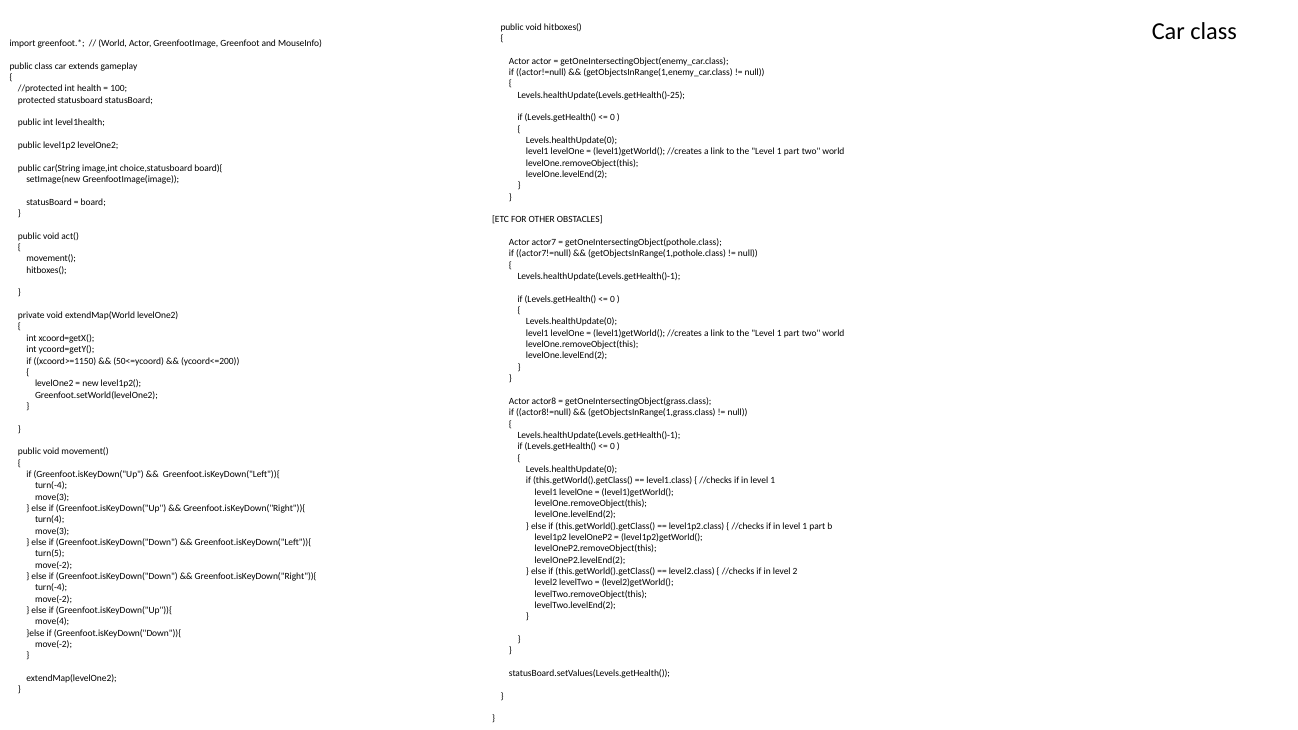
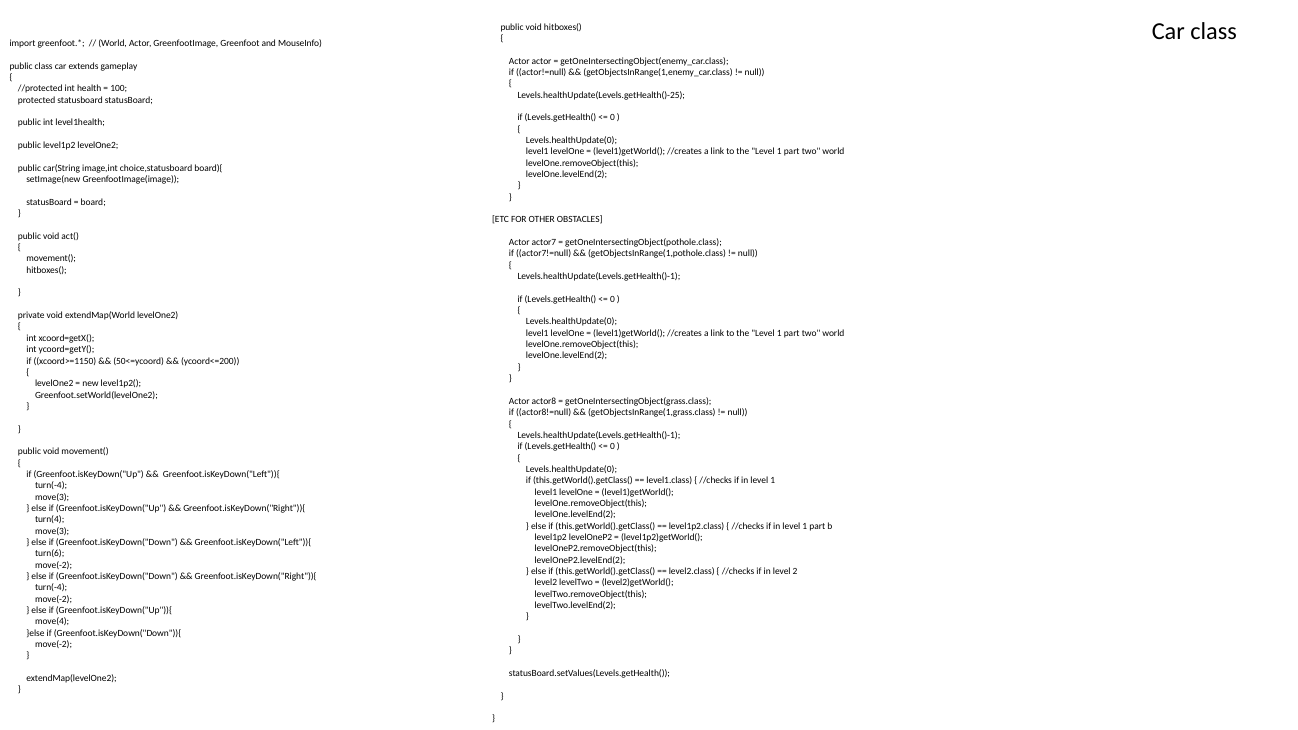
turn(5: turn(5 -> turn(6 (50, 554)
